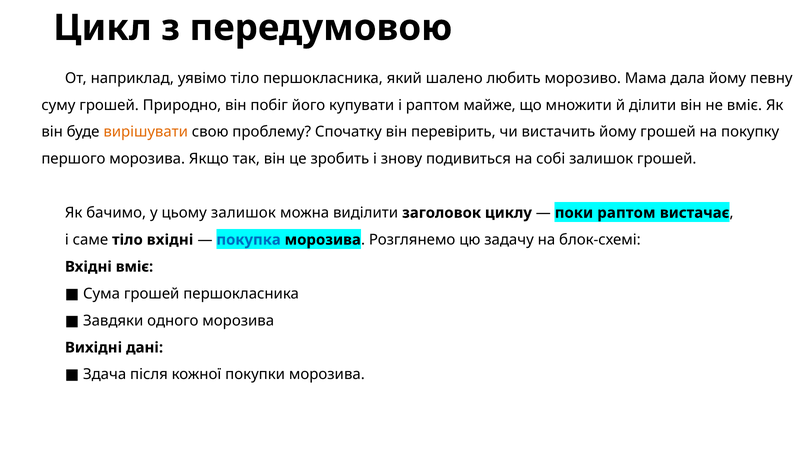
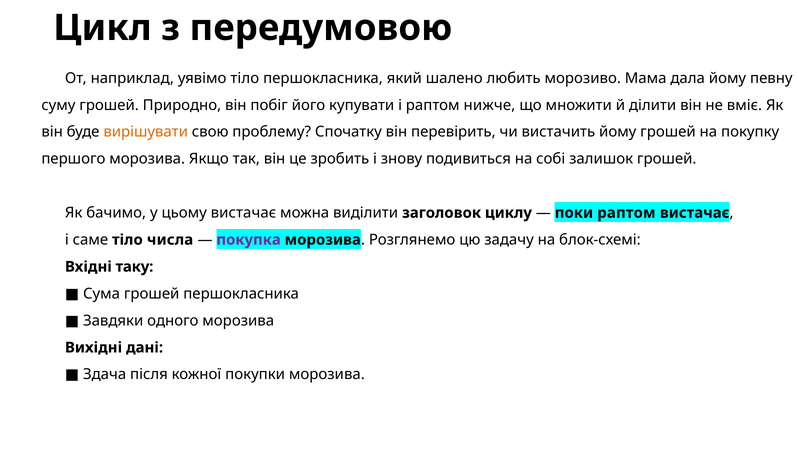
майже: майже -> нижче (489, 105)
цьому залишок: залишок -> вистачає (243, 213)
тіло вхідні: вхідні -> числа (170, 240)
покупка colour: blue -> purple (249, 240)
Вхідні вміє: вміє -> таку (134, 267)
